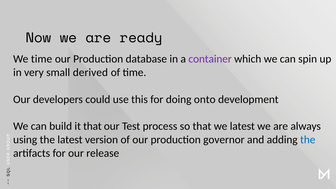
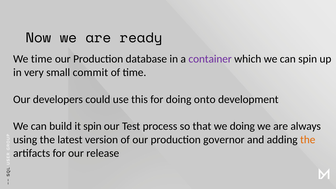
derived: derived -> commit (90, 72)
it that: that -> spin (92, 126)
we latest: latest -> doing (242, 126)
the colour: blue -> orange (308, 140)
